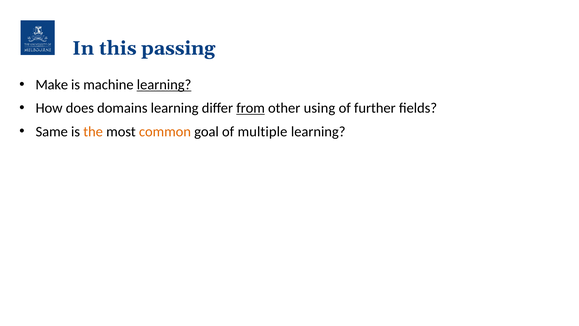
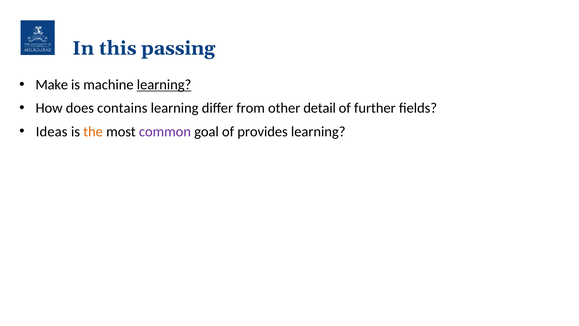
domains: domains -> contains (122, 108)
from underline: present -> none (251, 108)
using: using -> detail (320, 108)
Same: Same -> Ideas (52, 131)
common colour: orange -> purple (165, 131)
multiple: multiple -> provides (263, 131)
